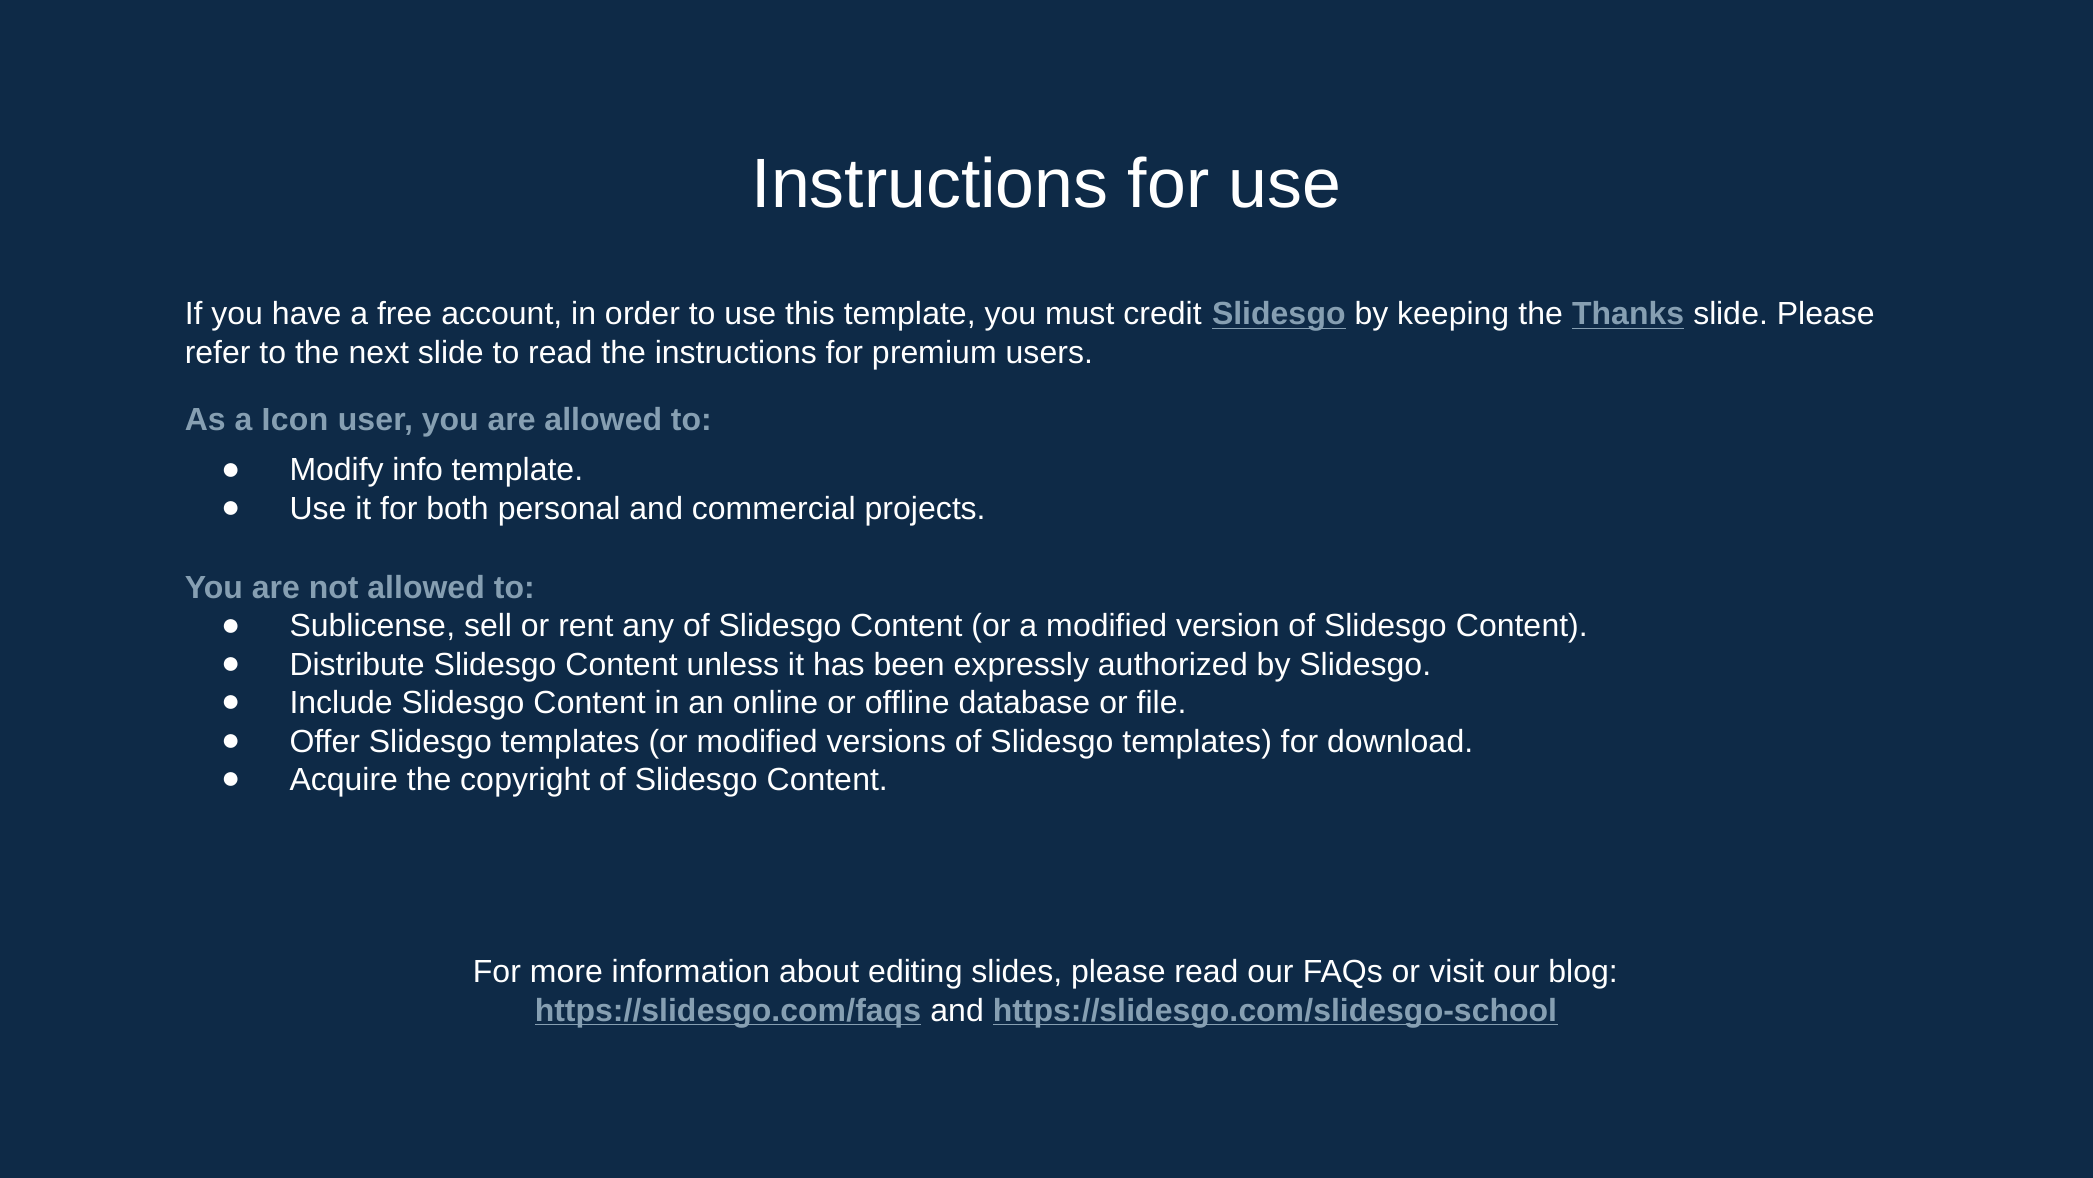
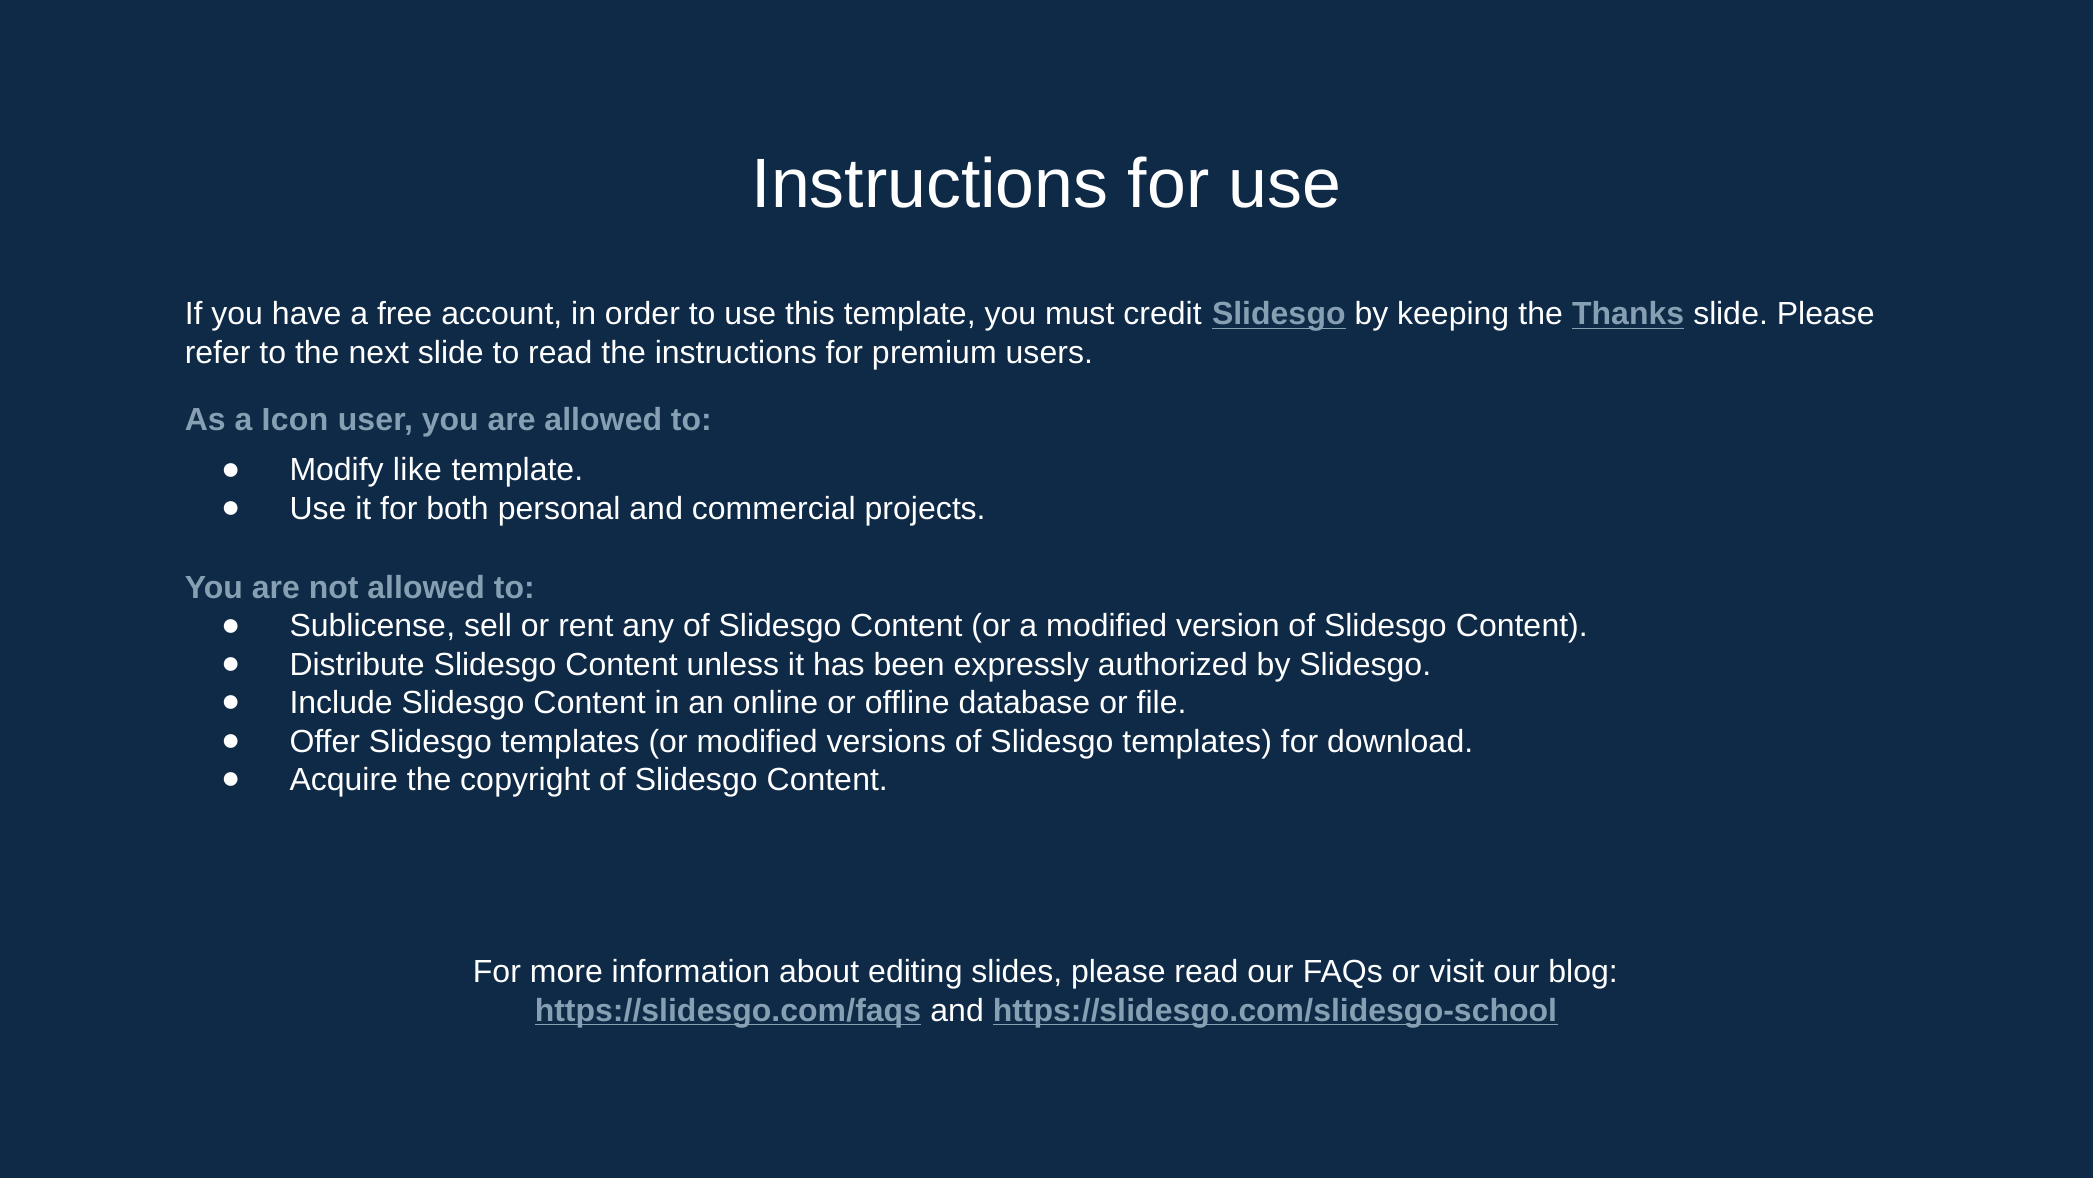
info: info -> like (417, 470)
